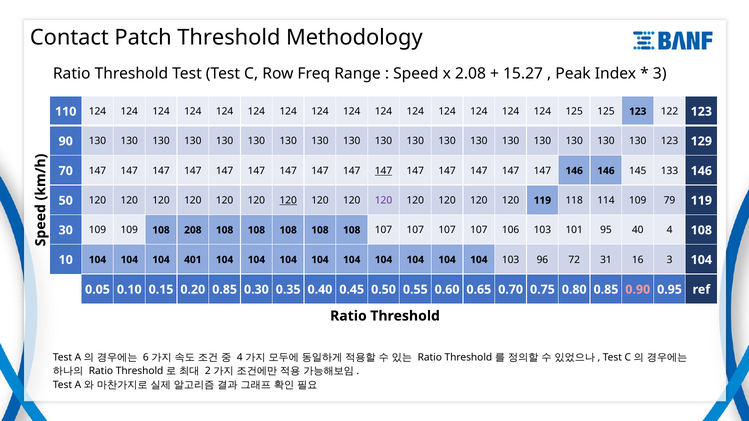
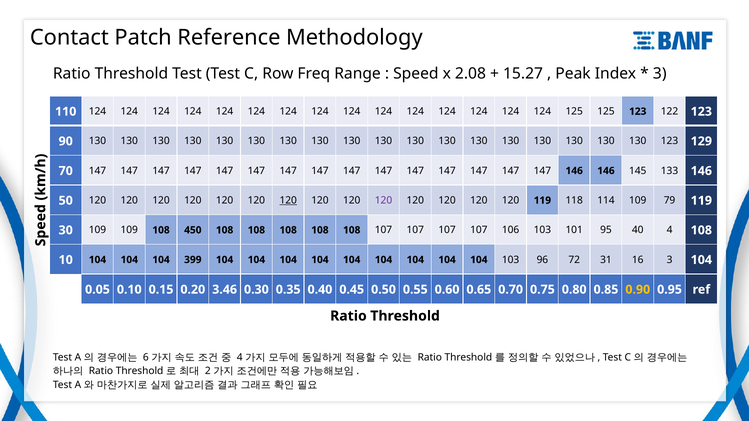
Patch Threshold: Threshold -> Reference (229, 38)
147 underline: present -> none (384, 171)
208: 208 -> 450 (193, 230)
401: 401 -> 399 (193, 260)
0.20 0.85: 0.85 -> 3.46 (225, 290)
0.90 colour: pink -> yellow (638, 290)
